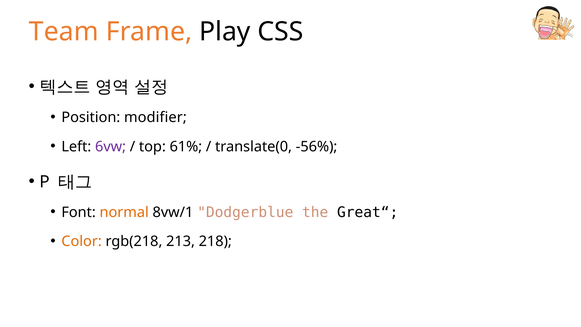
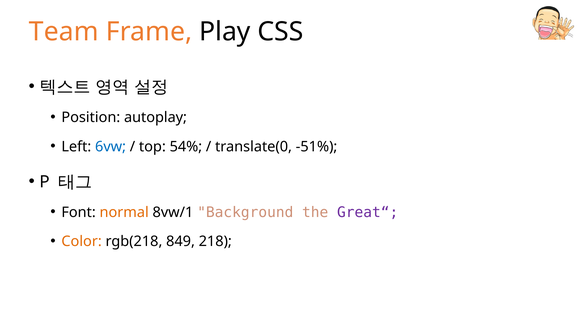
modifier: modifier -> autoplay (155, 117)
6vw colour: purple -> blue (111, 147)
61%: 61% -> 54% (186, 147)
-56%: -56% -> -51% (317, 147)
Dodgerblue: Dodgerblue -> Background (245, 212)
Great“ colour: black -> purple (368, 212)
213: 213 -> 849 (181, 241)
